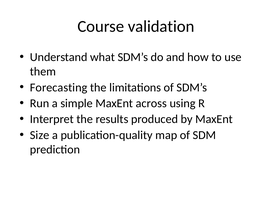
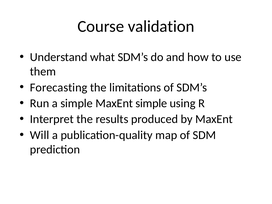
MaxEnt across: across -> simple (151, 103)
Size: Size -> Will (40, 135)
